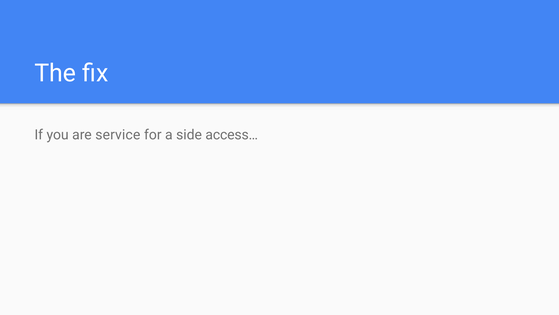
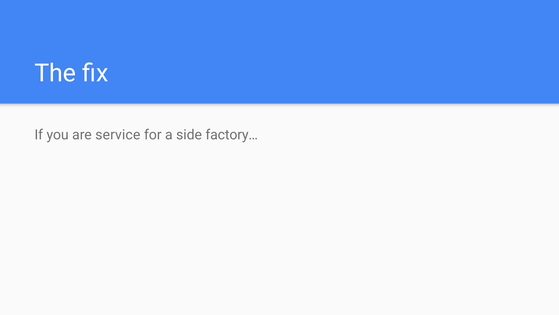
access…: access… -> factory… (232, 135)
